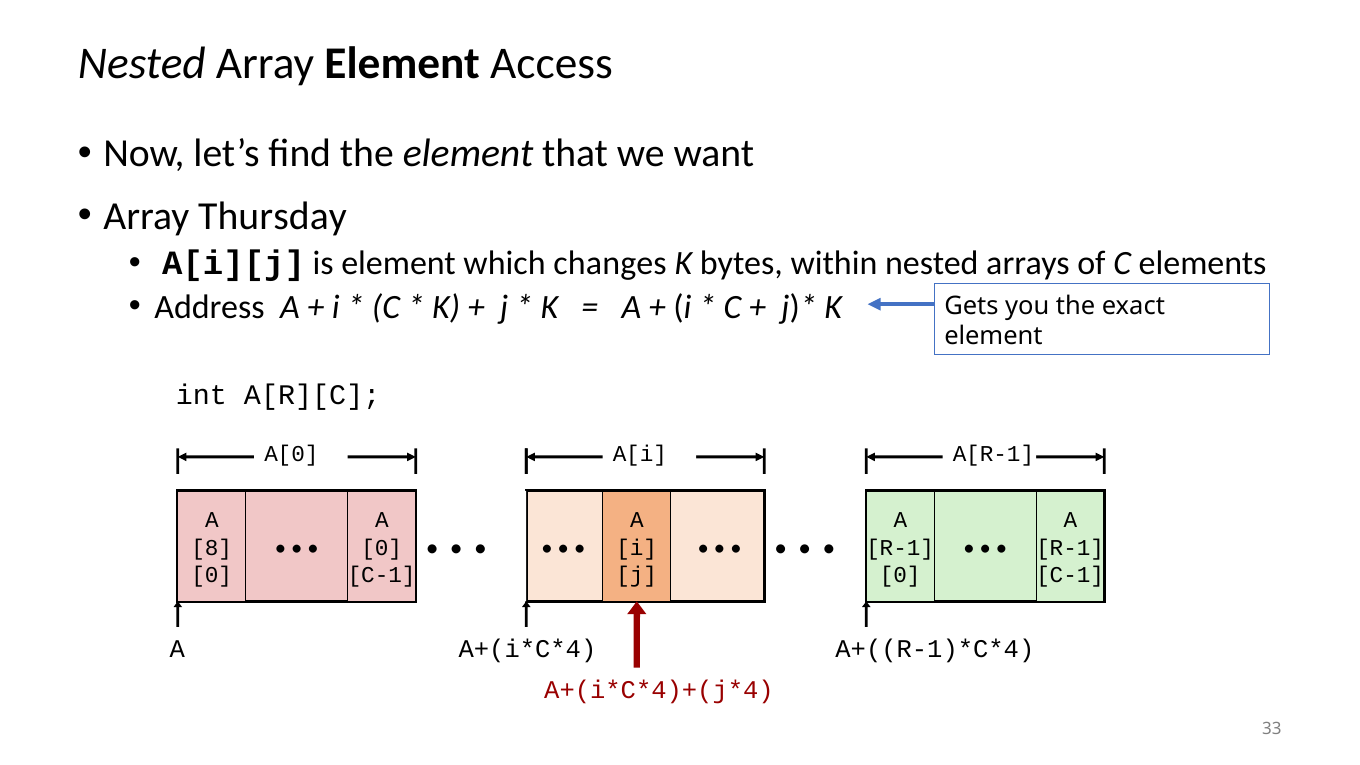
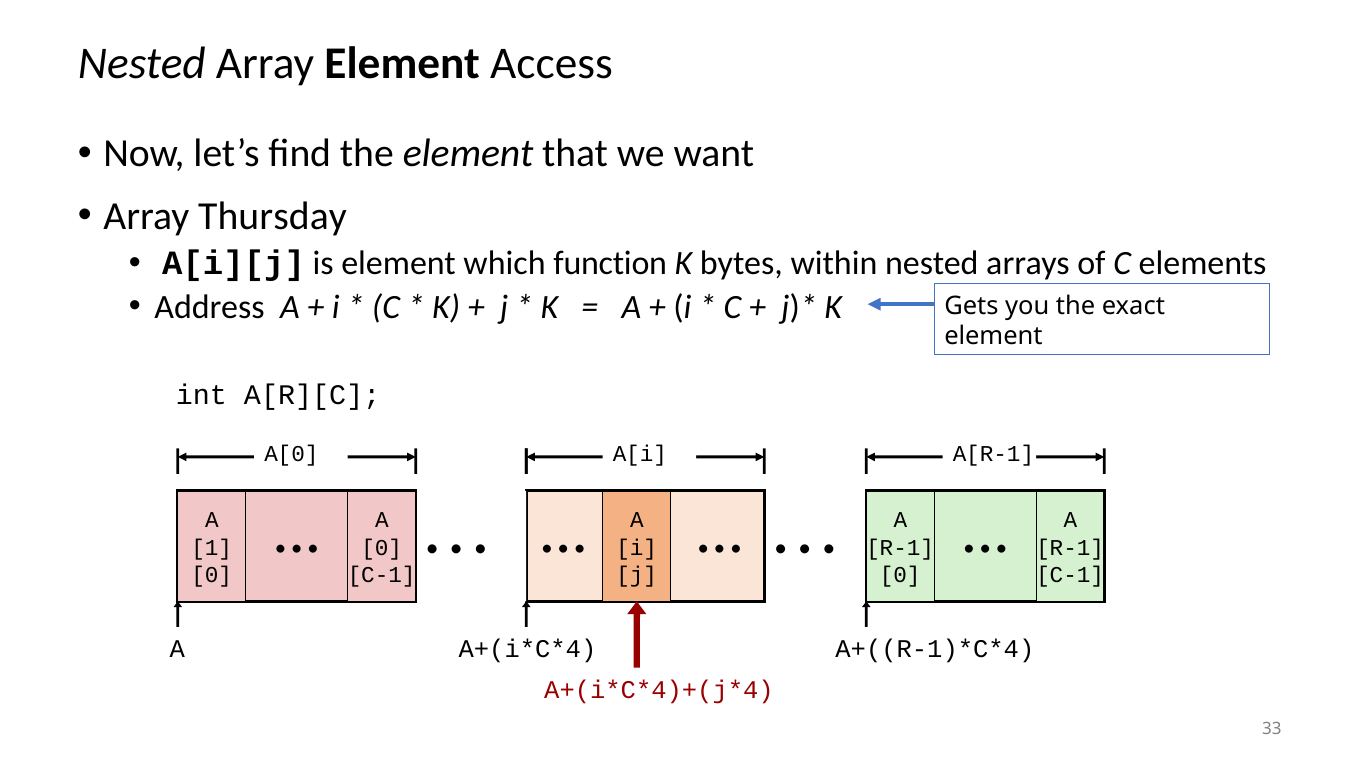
changes: changes -> function (610, 263)
8: 8 -> 1 (212, 548)
